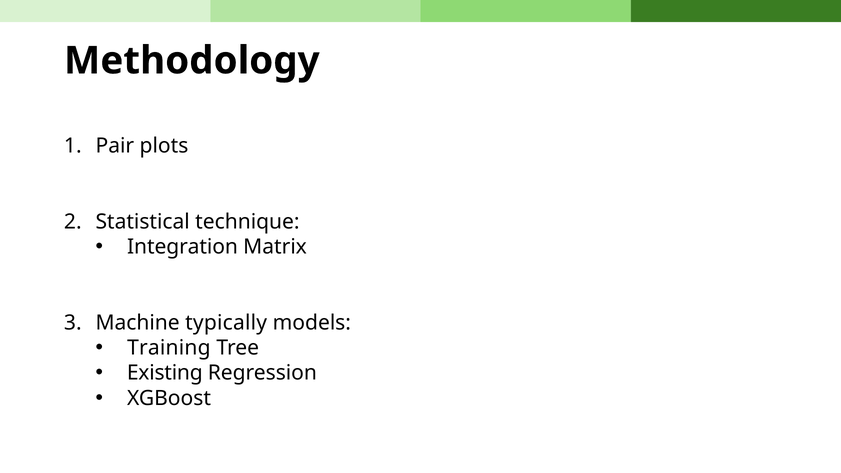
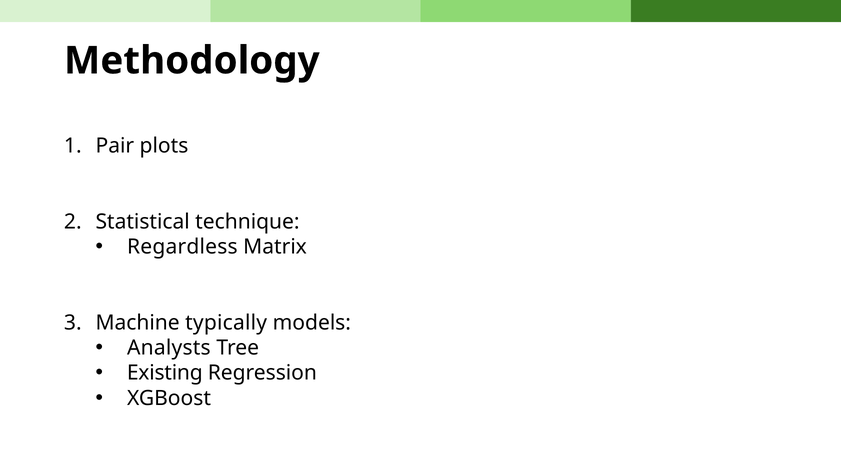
Integration: Integration -> Regardless (182, 247)
Training: Training -> Analysts (169, 348)
